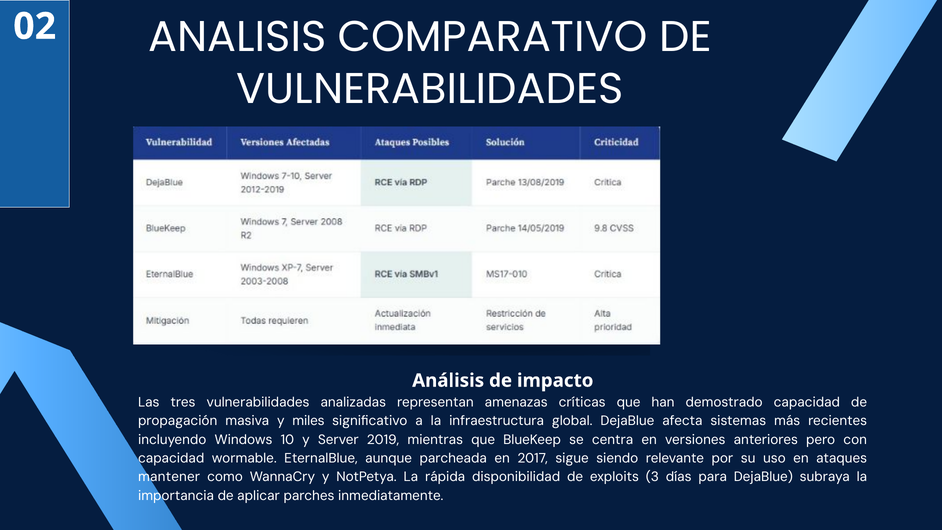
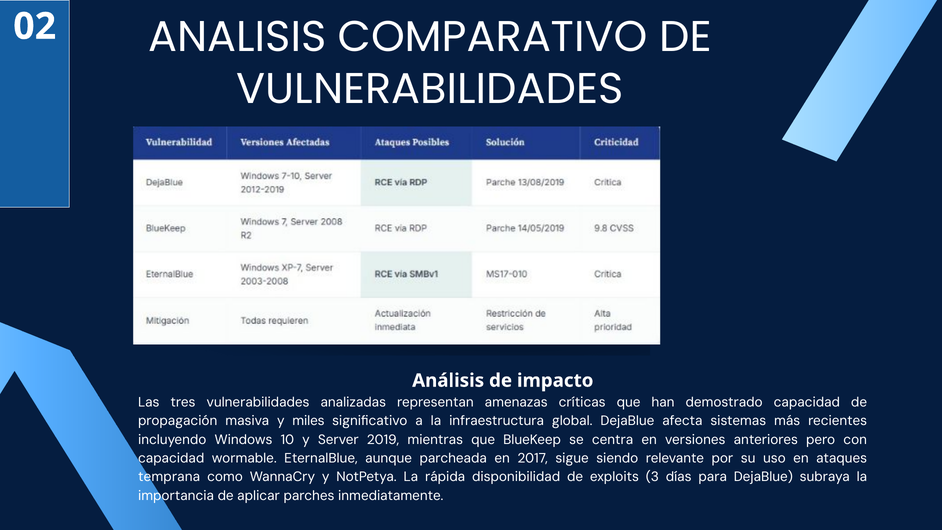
mantener: mantener -> temprana (169, 477)
